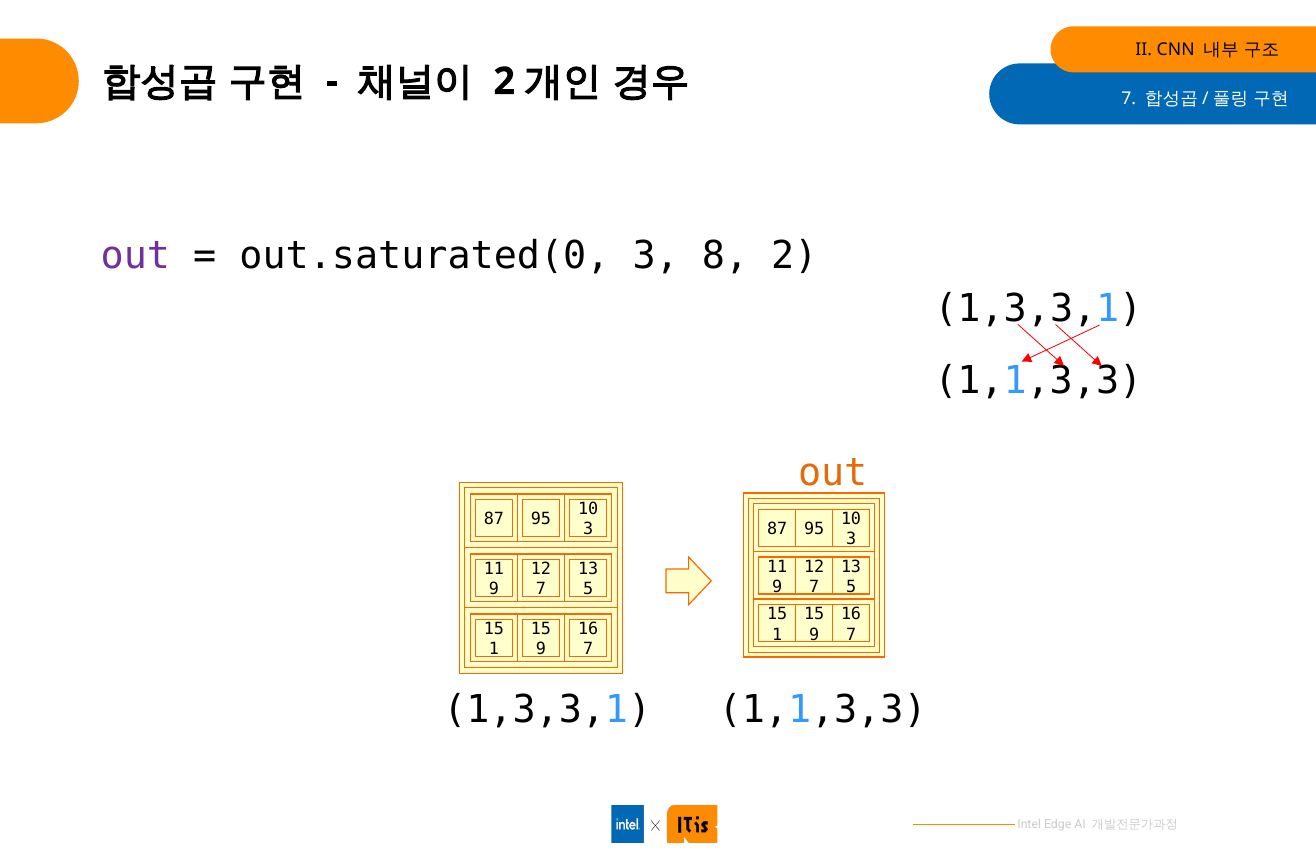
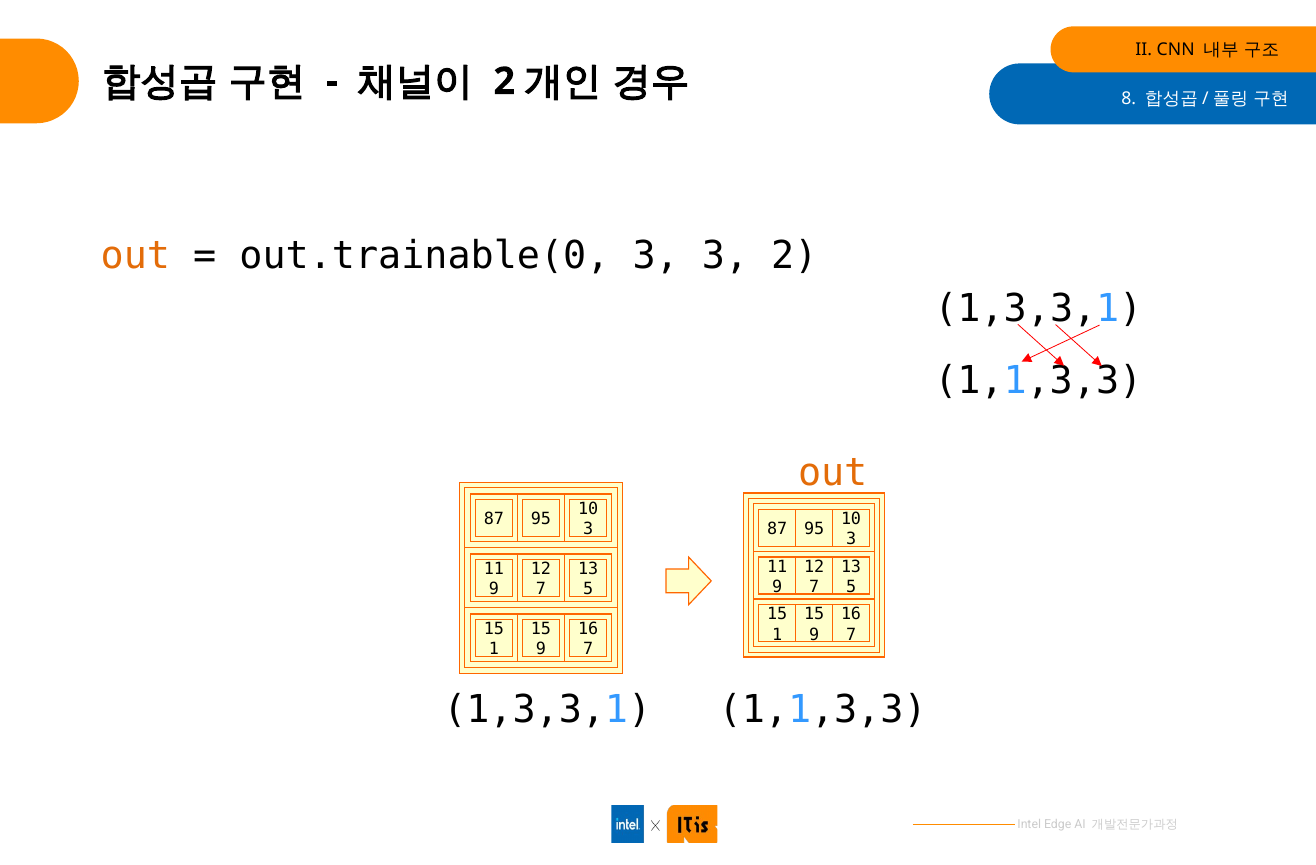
7: 7 -> 8 (1129, 99)
out colour: purple -> orange (135, 256)
out.saturated(0: out.saturated(0 -> out.trainable(0 (424, 256)
3 8: 8 -> 3 (725, 256)
